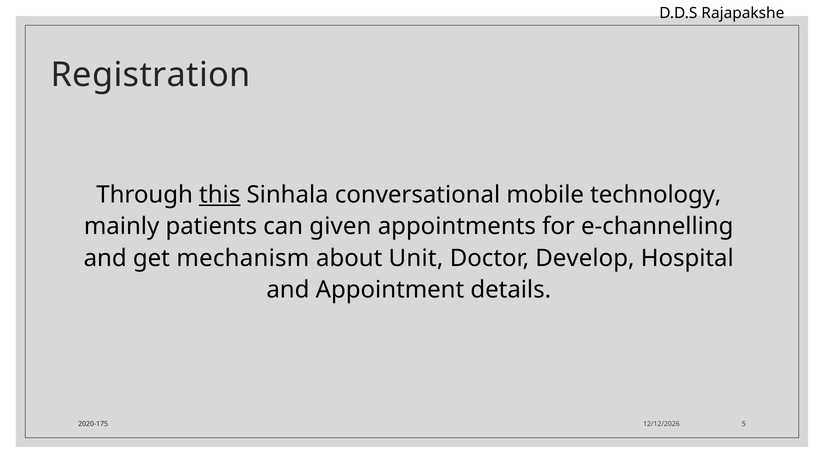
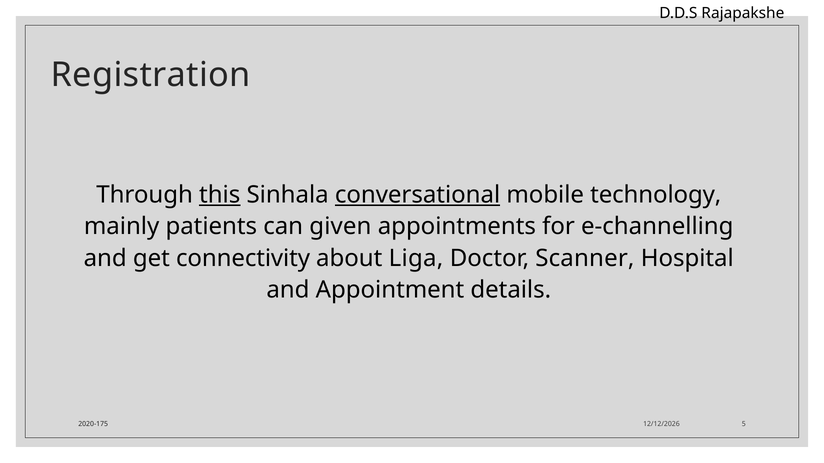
conversational underline: none -> present (418, 195)
mechanism: mechanism -> connectivity (243, 258)
Unit: Unit -> Liga (416, 258)
Develop: Develop -> Scanner (585, 258)
